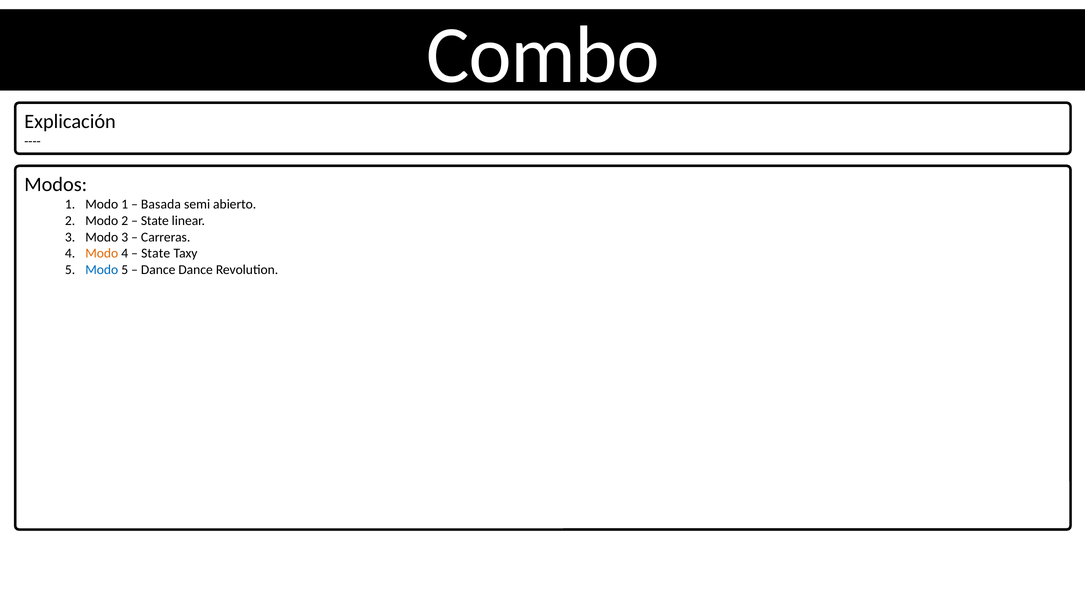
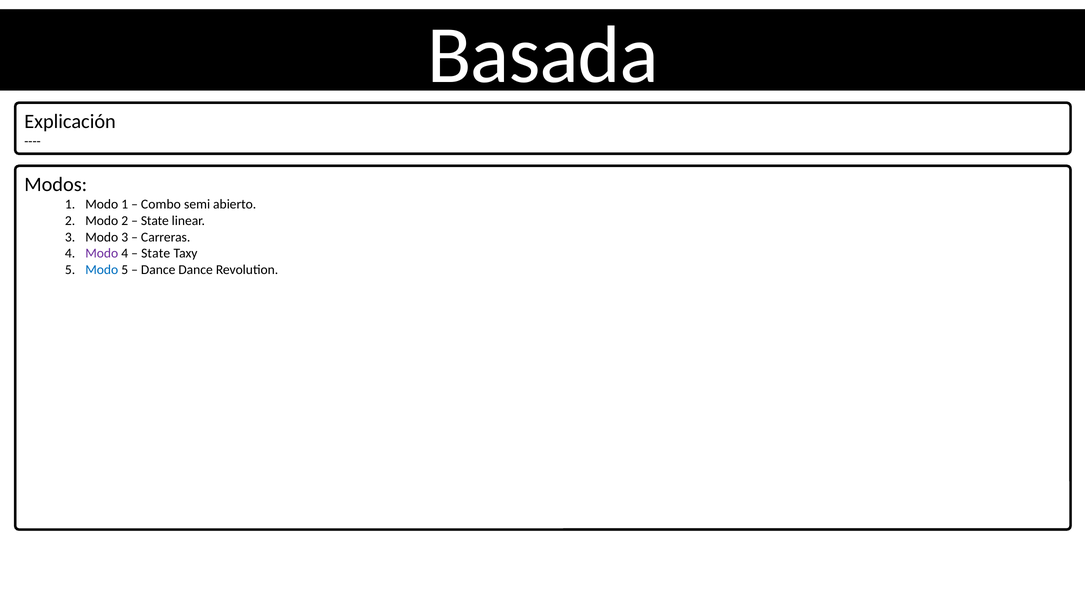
Combo: Combo -> Basada (543, 56)
Basada: Basada -> Combo (161, 204)
Modo colour: orange -> purple (102, 253)
